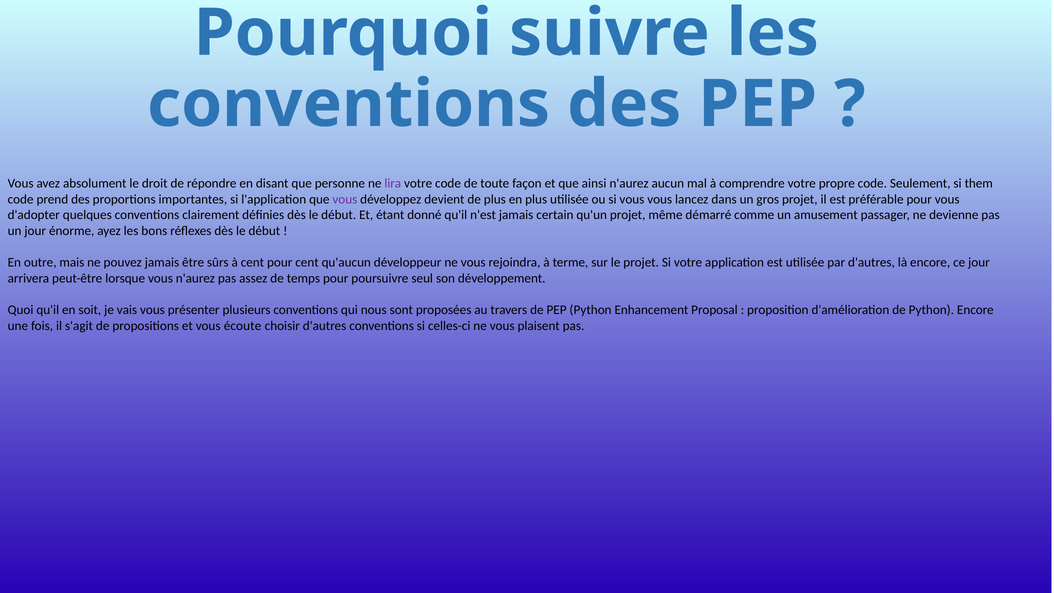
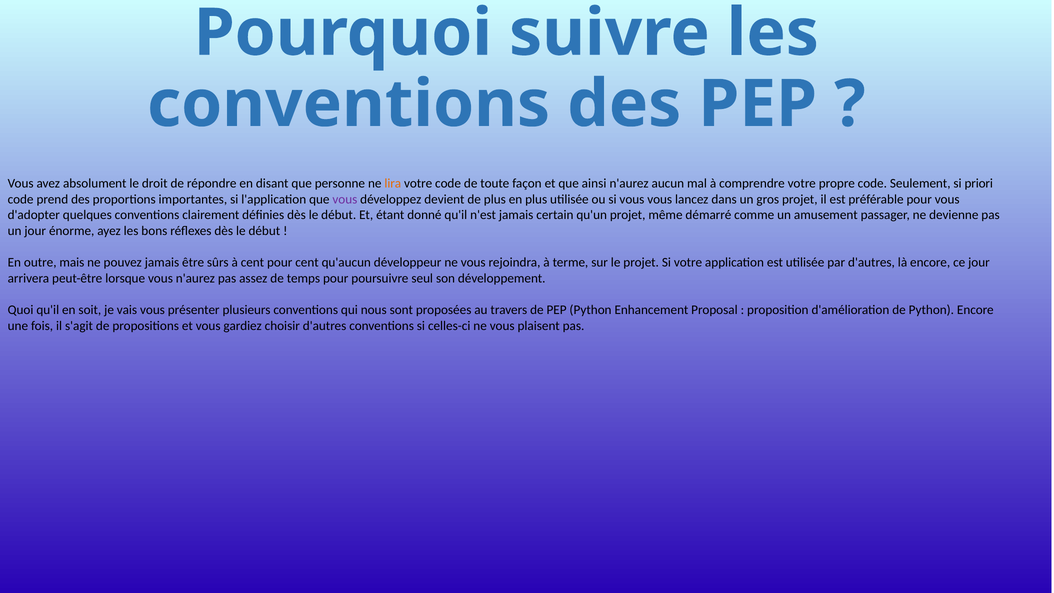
lira colour: purple -> orange (393, 183)
them: them -> priori (979, 183)
écoute: écoute -> gardiez (243, 326)
